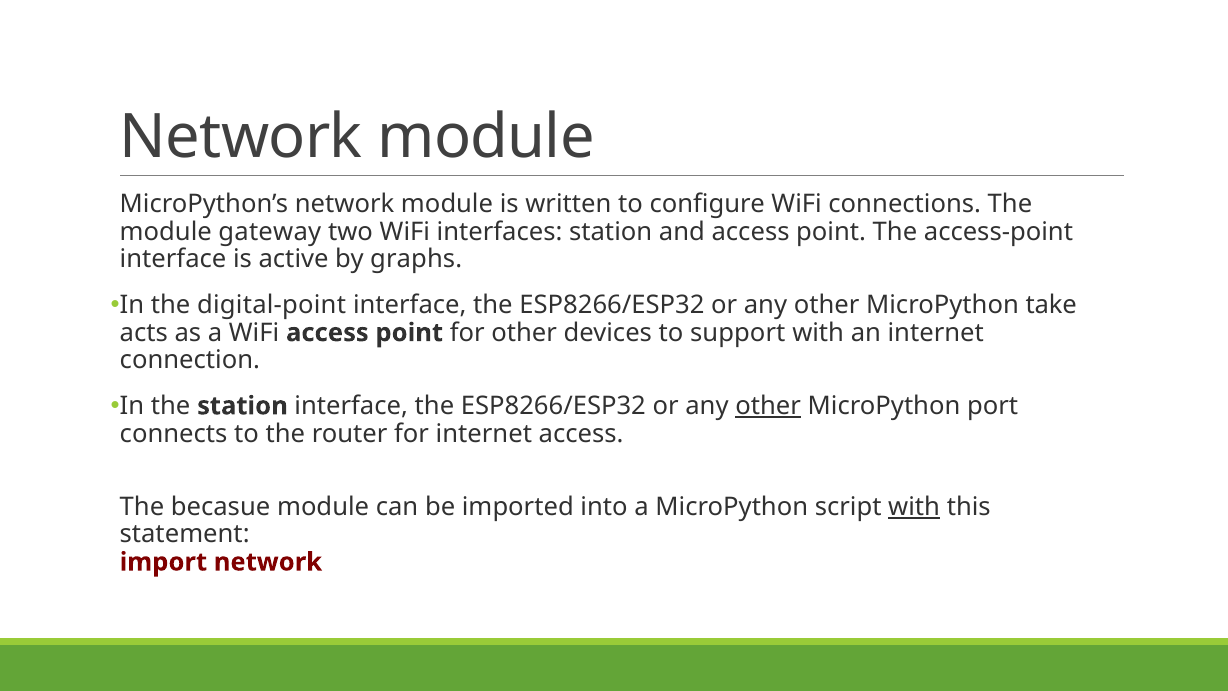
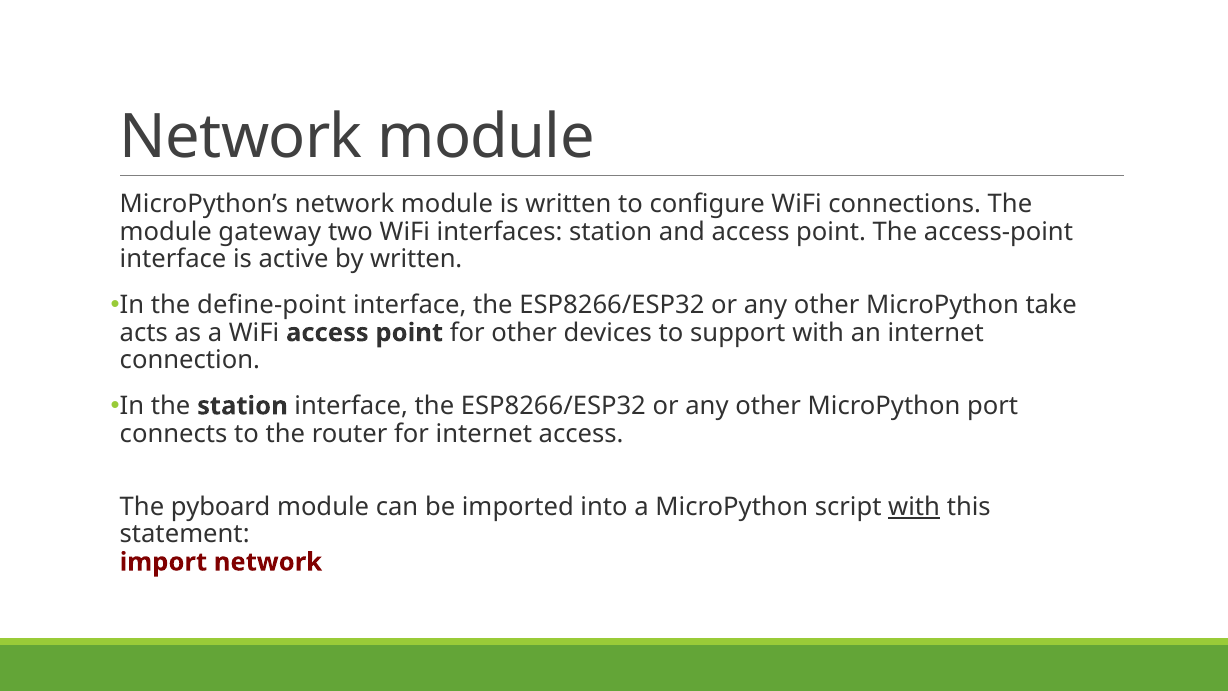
by graphs: graphs -> written (416, 259)
digital-point: digital-point -> define-point (272, 305)
other underline: present -> none (768, 406)
becasue: becasue -> pyboard (221, 507)
